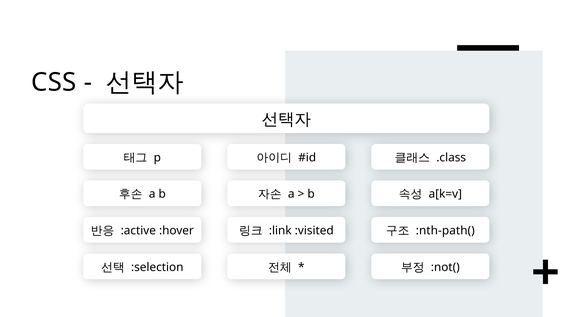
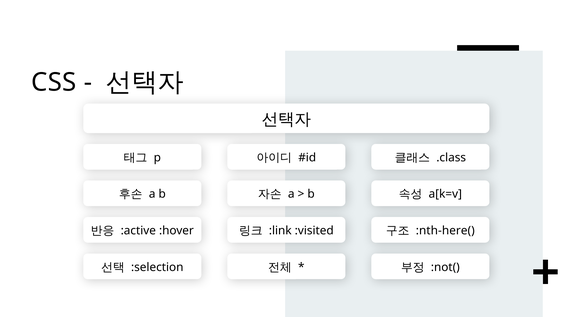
:nth-path(: :nth-path( -> :nth-here( (445, 231)
